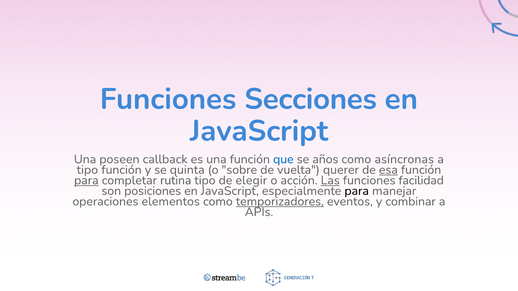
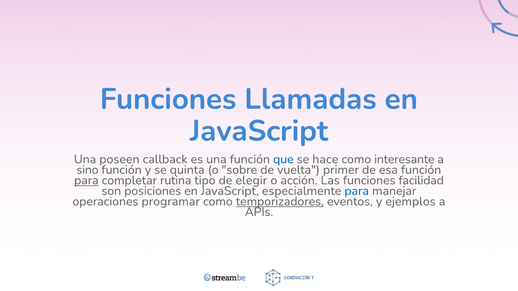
Secciones: Secciones -> Llamadas (311, 99)
años: años -> hace (325, 159)
asíncronas: asíncronas -> interesante (404, 159)
tipo: tipo -> sino (87, 170)
querer: querer -> primer (341, 170)
esa underline: present -> none (388, 170)
Las underline: present -> none (330, 181)
para colour: black -> blue (357, 191)
elementos: elementos -> programar (171, 202)
combinar: combinar -> ejemplos (411, 202)
